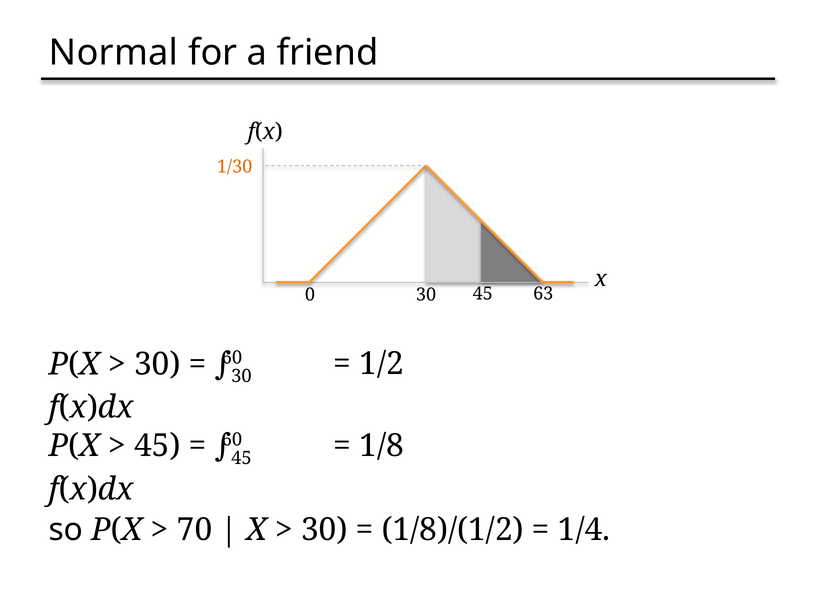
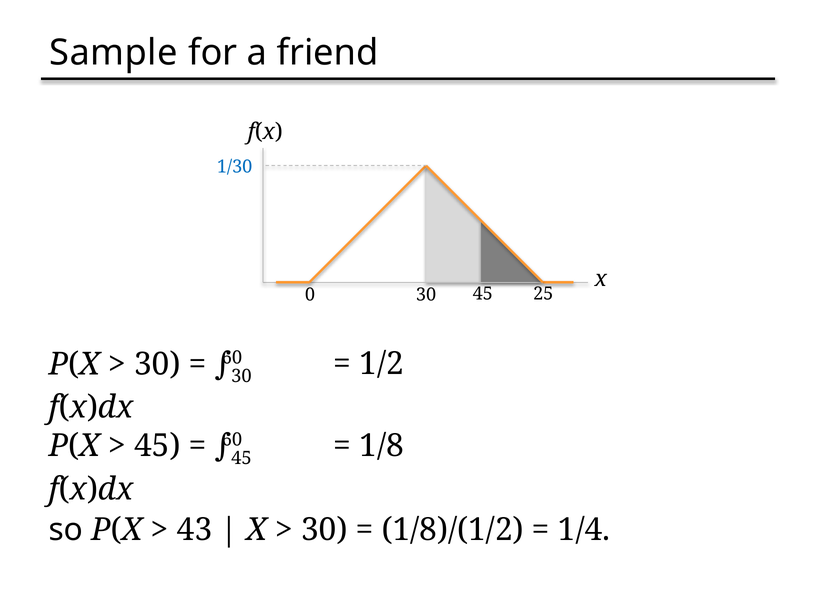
Normal: Normal -> Sample (114, 53)
1/30 colour: orange -> blue (235, 167)
63: 63 -> 25 (543, 294)
70: 70 -> 43 (195, 530)
